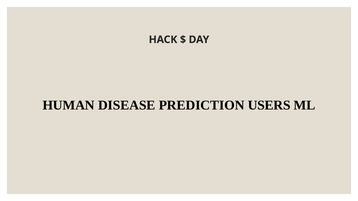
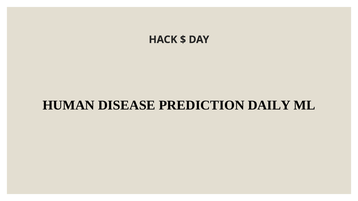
USERS: USERS -> DAILY (269, 105)
